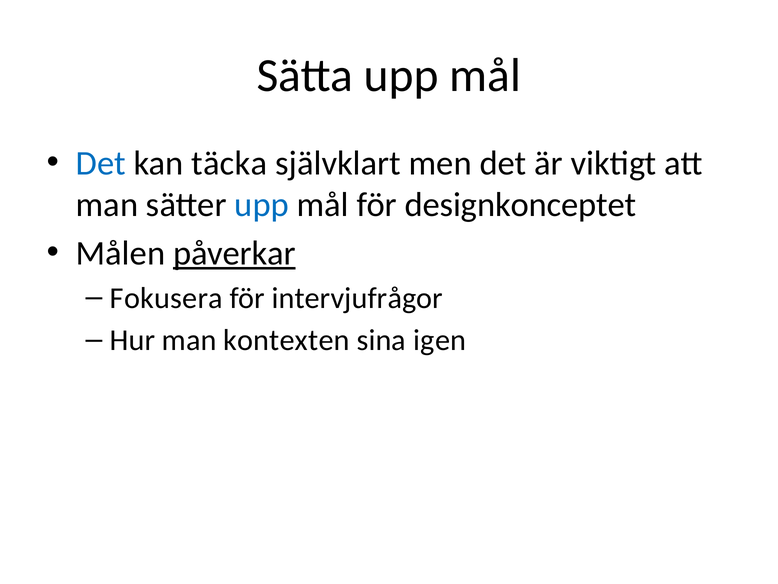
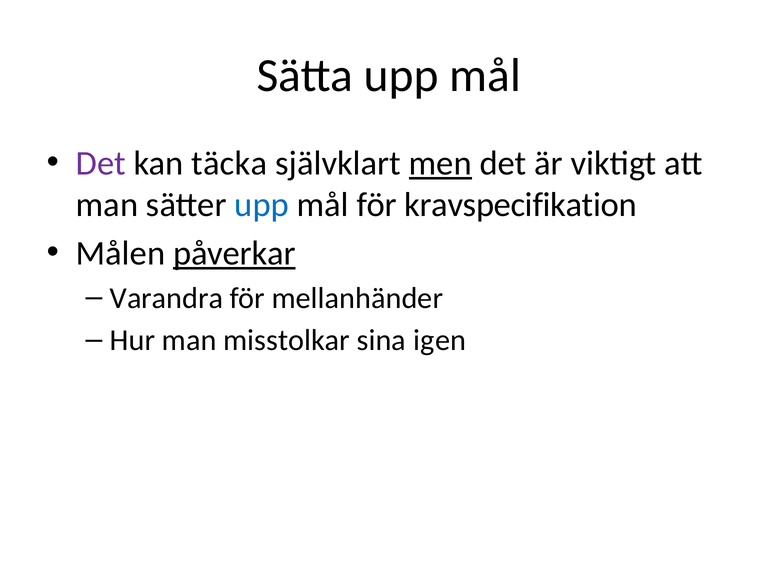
Det colour: blue -> purple (101, 163)
men underline: none -> present (440, 163)
designkonceptet: designkonceptet -> kravspecifikation (521, 205)
Fokusera: Fokusera -> Varandra (166, 298)
intervjufrågor: intervjufrågor -> mellanhänder (357, 298)
kontexten: kontexten -> misstolkar (287, 340)
